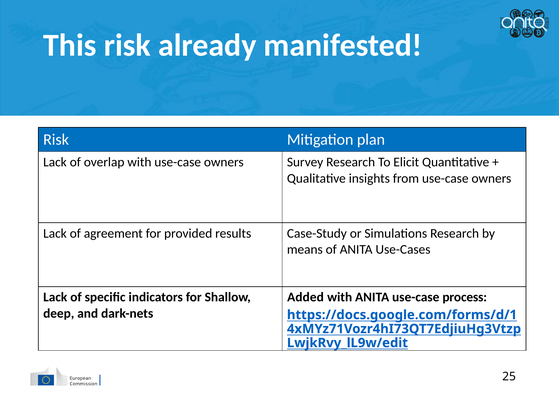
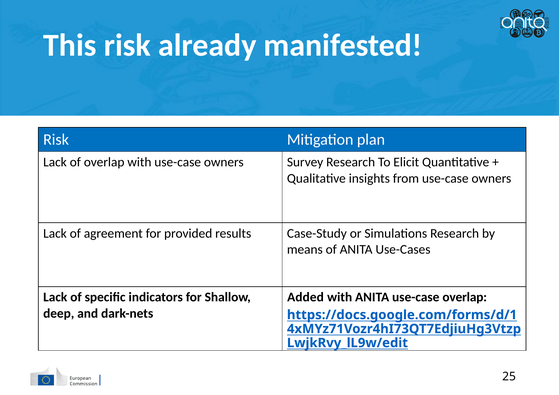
use-case process: process -> overlap (465, 297)
